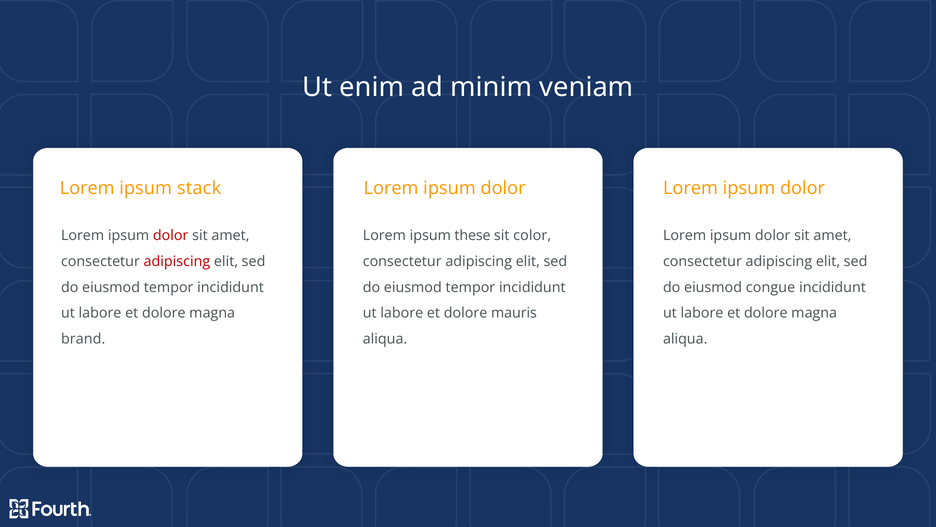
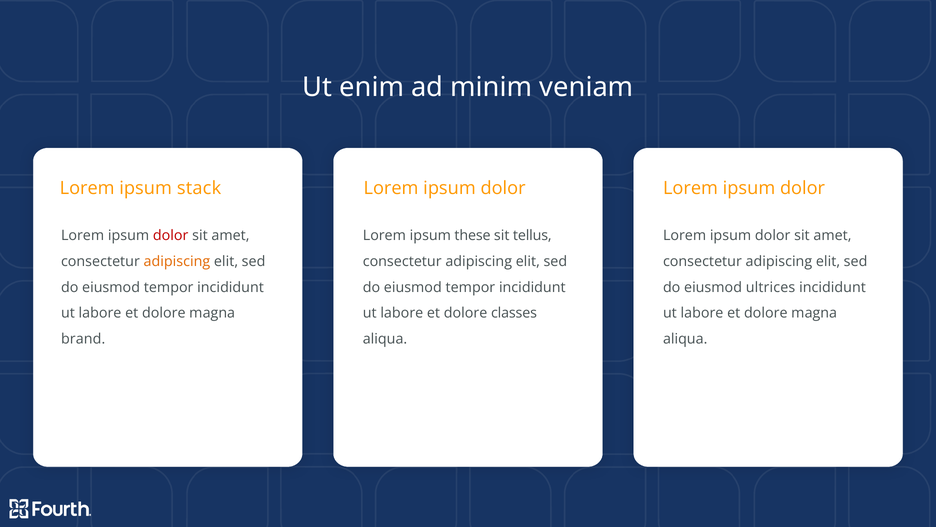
color: color -> tellus (532, 236)
adipiscing colour: red -> orange (177, 261)
congue: congue -> ultrices (771, 287)
mauris: mauris -> classes (514, 313)
